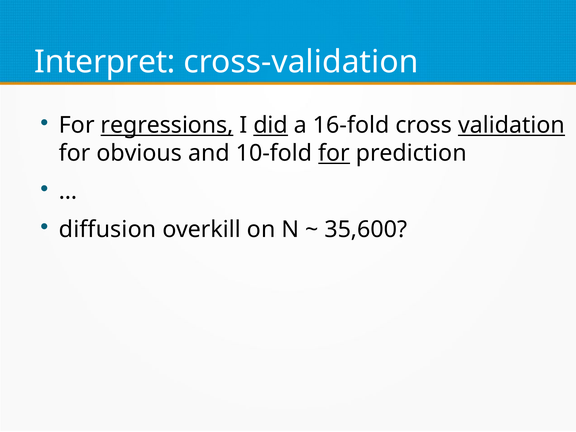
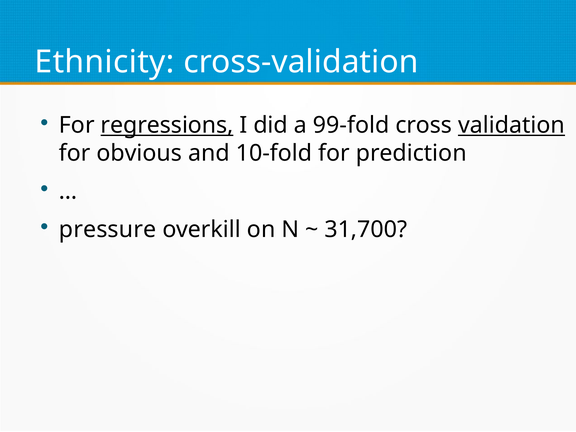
Interpret: Interpret -> Ethnicity (105, 62)
did underline: present -> none (271, 125)
16-fold: 16-fold -> 99-fold (351, 125)
for underline: present -> none (334, 153)
diffusion: diffusion -> pressure (108, 229)
35,600: 35,600 -> 31,700 (366, 229)
